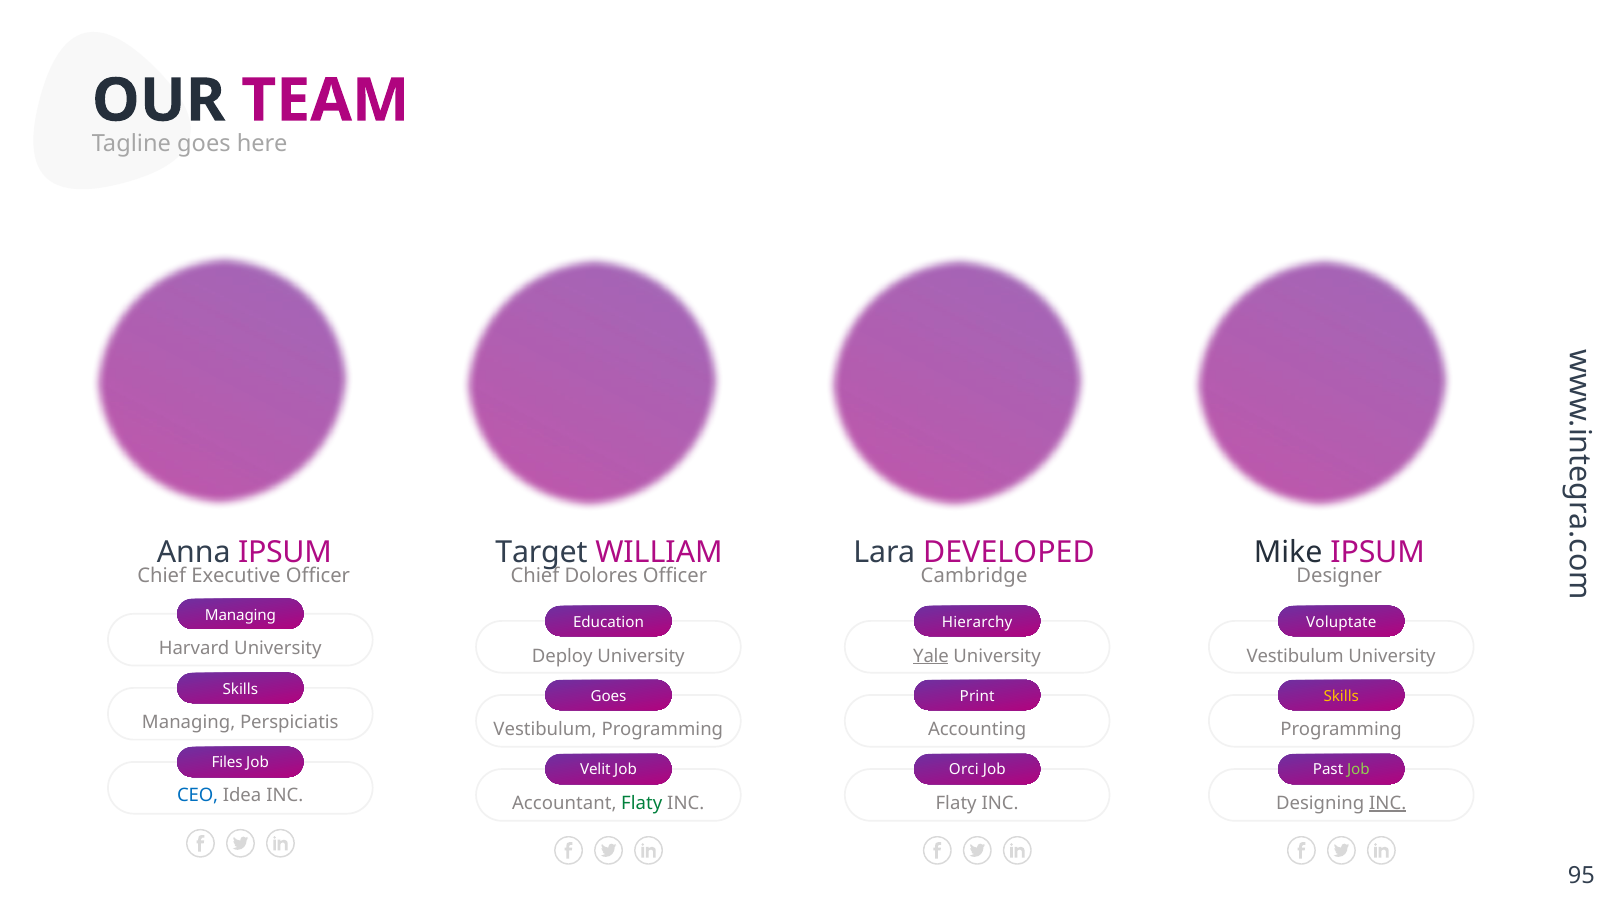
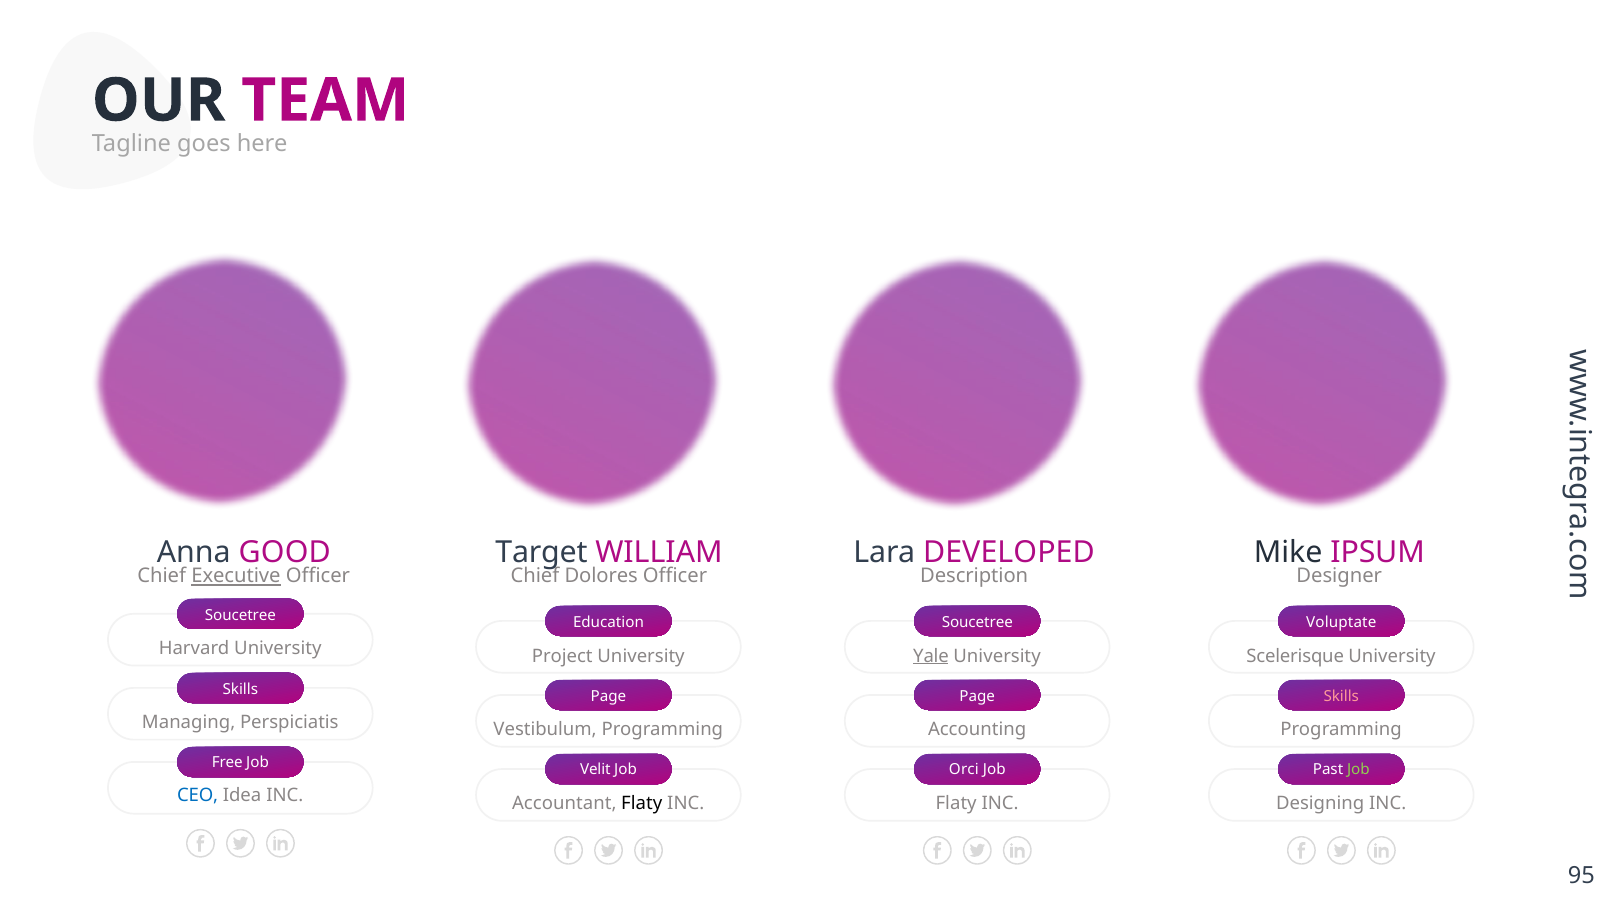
Anna IPSUM: IPSUM -> GOOD (285, 552)
Executive underline: none -> present (236, 577)
Cambridge: Cambridge -> Description (974, 577)
Managing: Managing -> Soucetree (240, 616)
Hierarchy: Hierarchy -> Soucetree (977, 623)
Deploy: Deploy -> Project (562, 656)
Vestibulum: Vestibulum -> Scelerisque (1295, 656)
Goes: Goes -> Page (608, 697)
Print: Print -> Page (977, 697)
Skills colour: yellow -> pink (1341, 697)
Files: Files -> Free (227, 763)
Flaty colour: green -> black (642, 804)
INC underline: present -> none (1388, 804)
